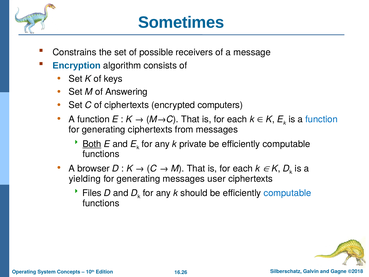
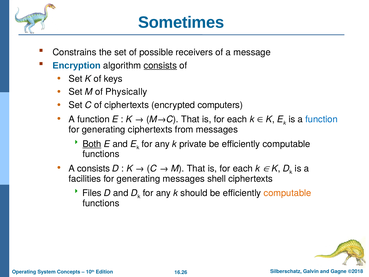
consists underline: none -> present (160, 65)
Answering: Answering -> Physically (126, 92)
A browser: browser -> consists (94, 168)
yielding: yielding -> facilities (85, 179)
user: user -> shell (217, 179)
computable colour: blue -> orange (287, 193)
